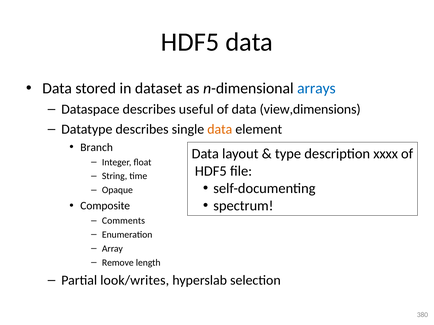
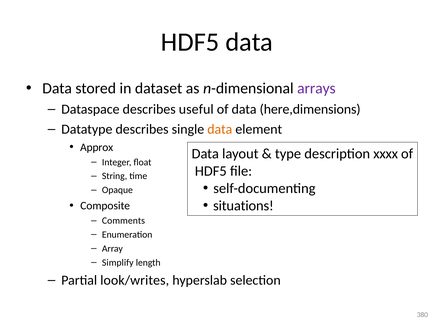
arrays colour: blue -> purple (316, 89)
view,dimensions: view,dimensions -> here,dimensions (310, 110)
Branch: Branch -> Approx (97, 147)
spectrum: spectrum -> situations (243, 206)
Remove: Remove -> Simplify (118, 263)
